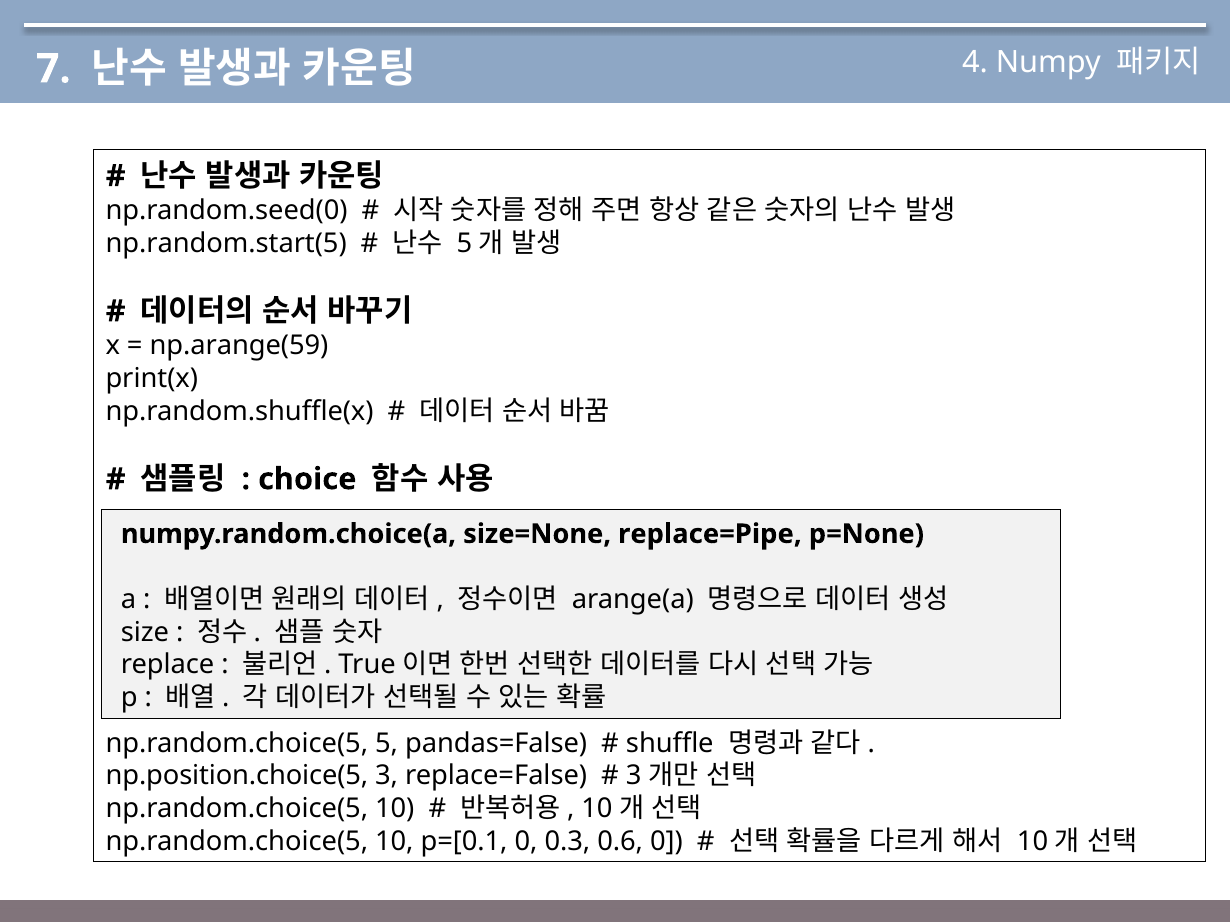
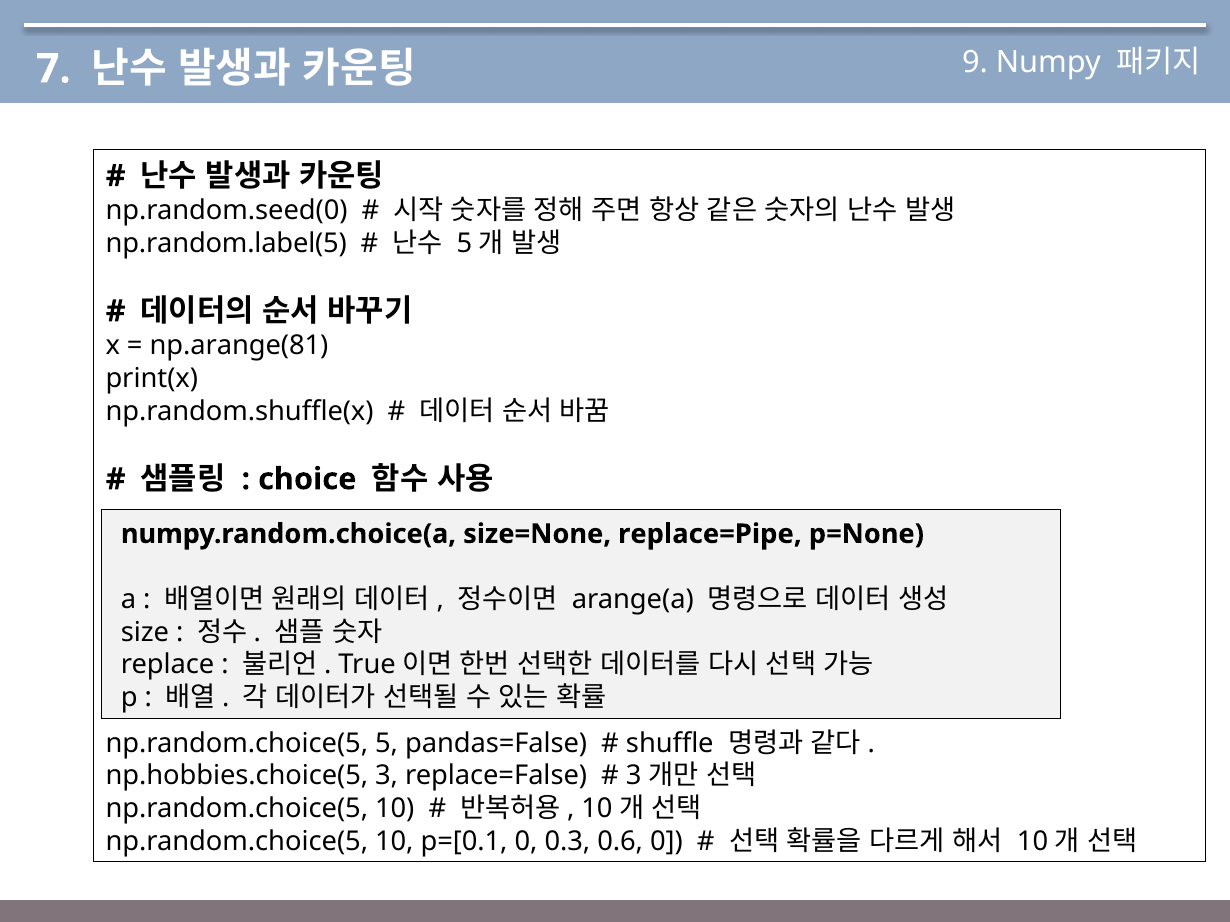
4: 4 -> 9 (975, 63)
np.random.start(5: np.random.start(5 -> np.random.label(5 (226, 243)
np.arange(59: np.arange(59 -> np.arange(81 (239, 346)
np.position.choice(5: np.position.choice(5 -> np.hobbies.choice(5 (237, 776)
